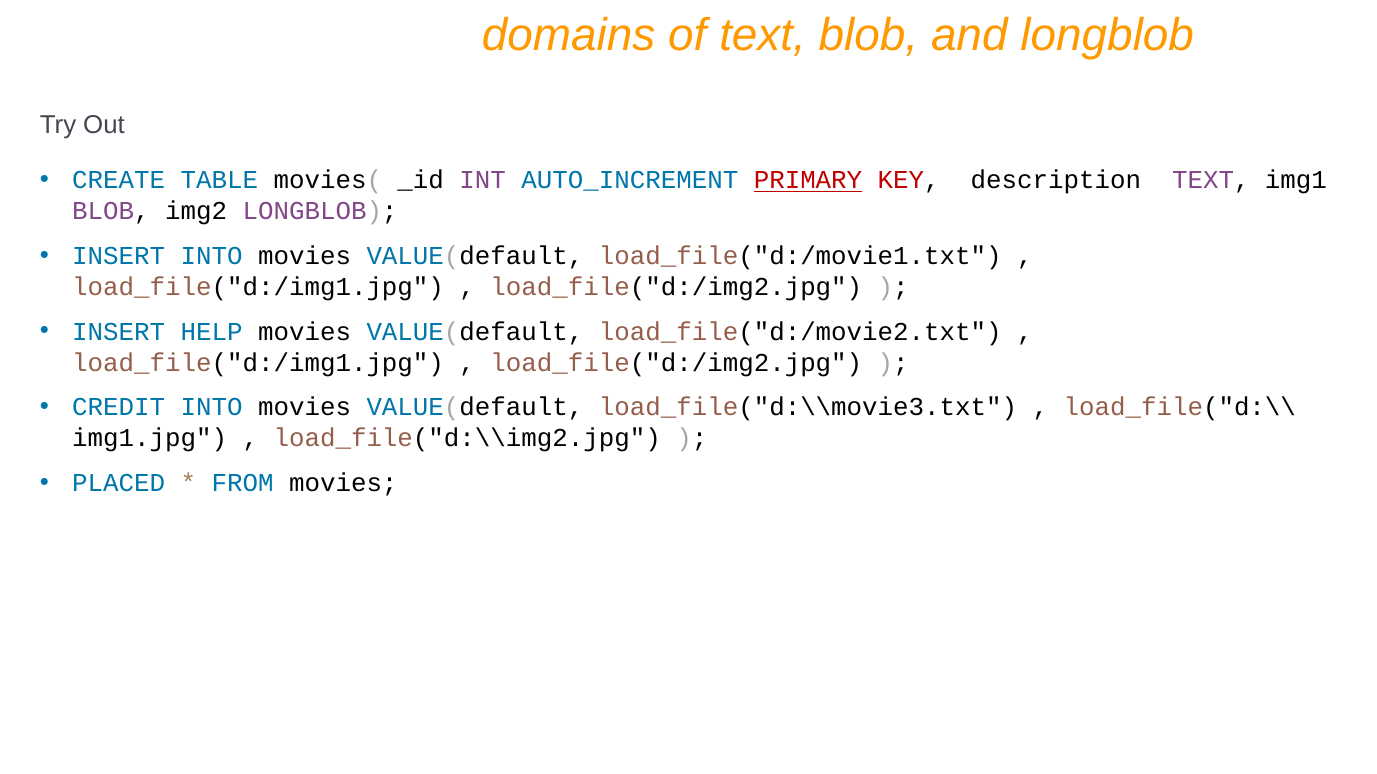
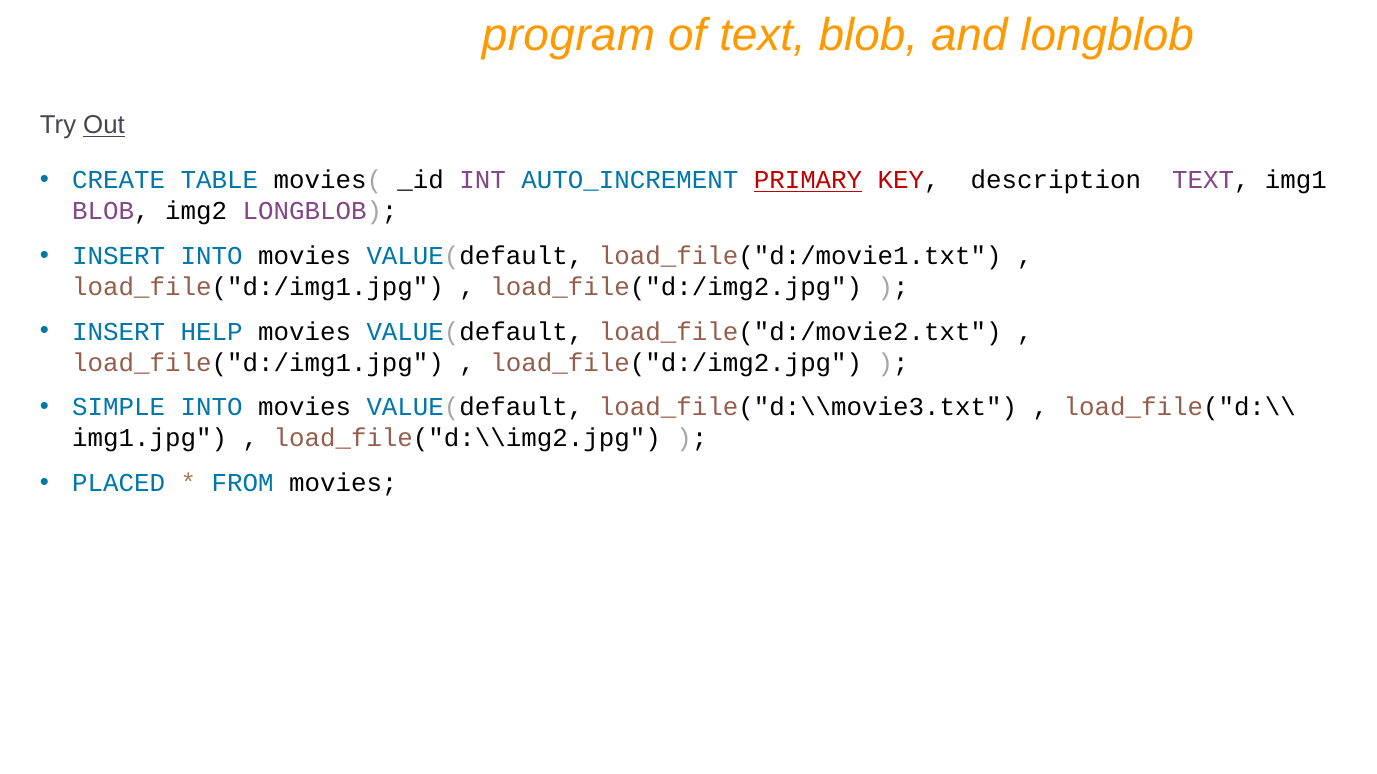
domains: domains -> program (568, 36)
Out underline: none -> present (104, 125)
CREDIT: CREDIT -> SIMPLE (119, 408)
